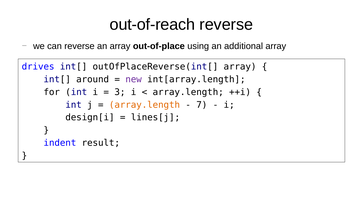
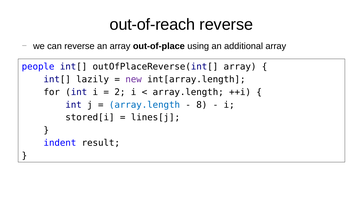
drives: drives -> people (38, 67)
around: around -> lazily (93, 79)
3: 3 -> 2 (120, 92)
array.length colour: orange -> blue (144, 105)
7: 7 -> 8 (202, 105)
design[i: design[i -> stored[i (90, 118)
